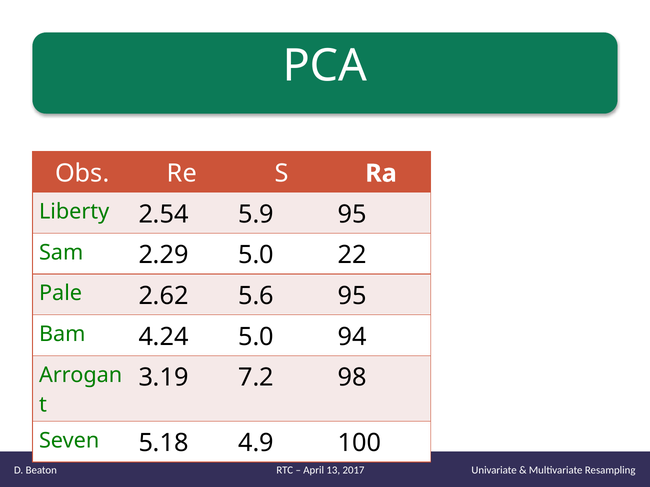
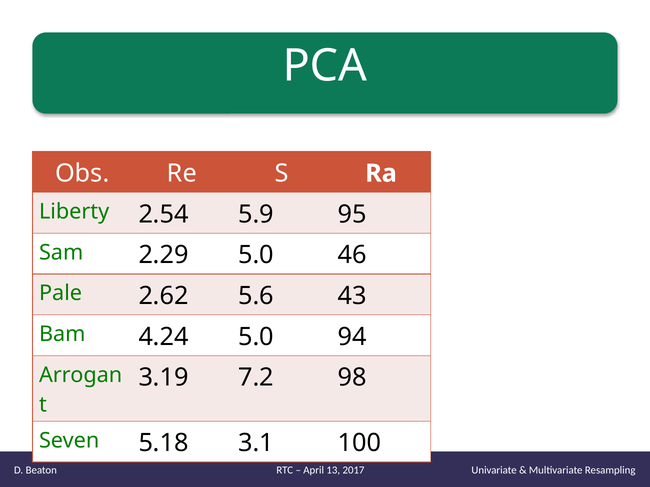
22: 22 -> 46 (352, 255)
5.6 95: 95 -> 43 (352, 296)
4.9: 4.9 -> 3.1 (256, 444)
